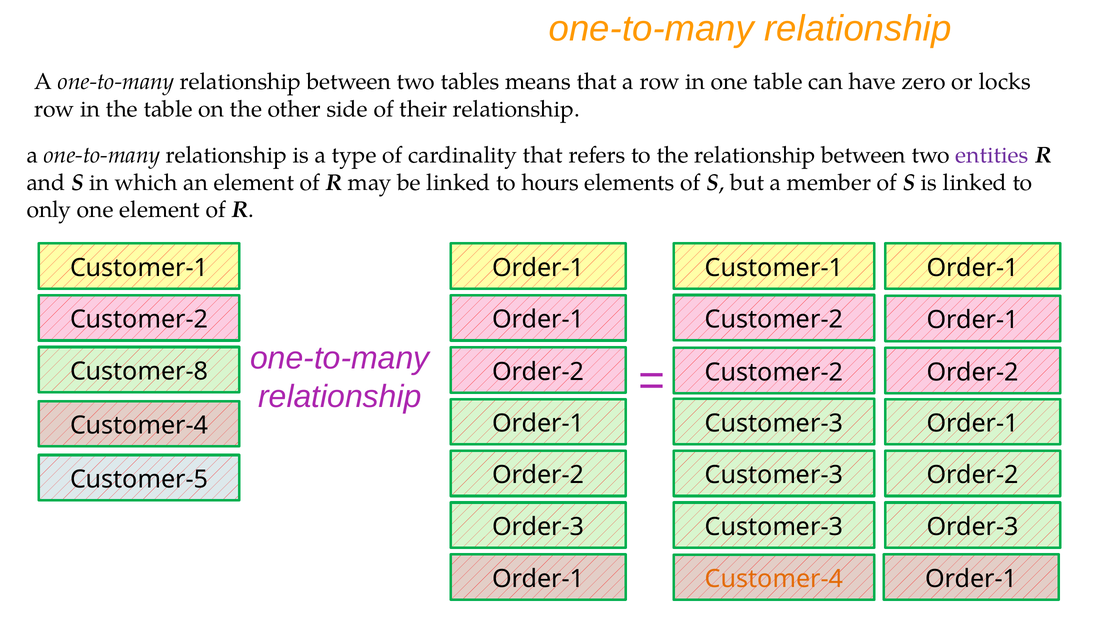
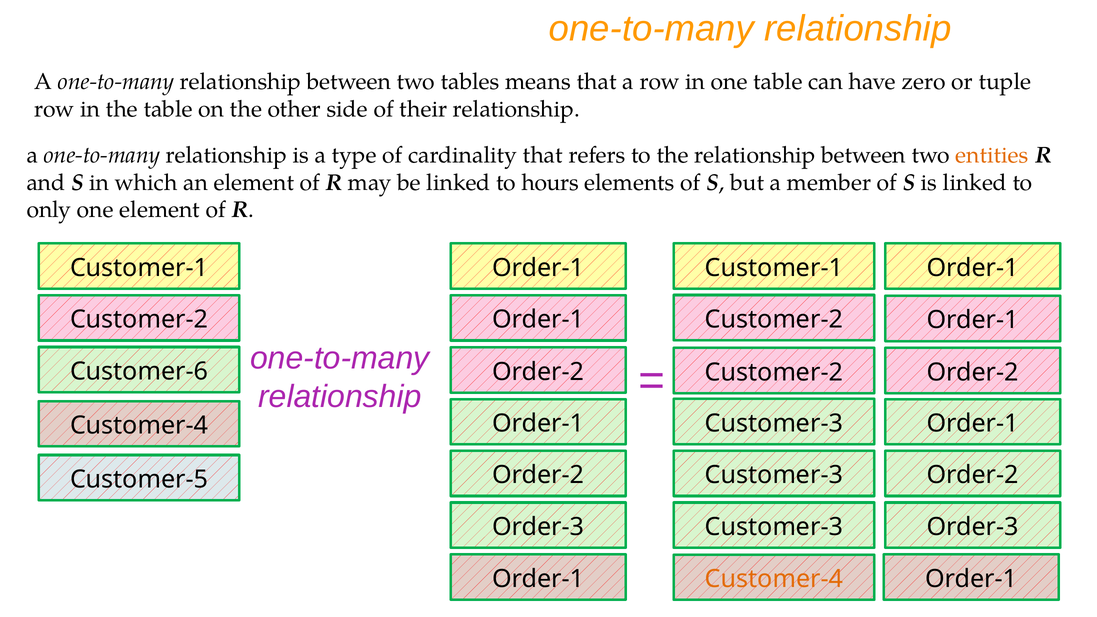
locks: locks -> tuple (1005, 82)
entities colour: purple -> orange (992, 155)
Customer-8: Customer-8 -> Customer-6 (139, 371)
